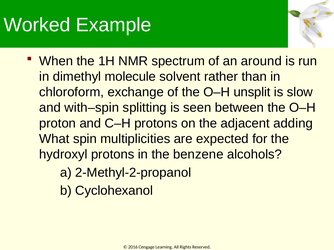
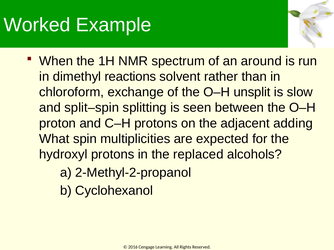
molecule: molecule -> reactions (130, 77)
with–spin: with–spin -> split–spin (92, 108)
benzene: benzene -> replaced (198, 155)
